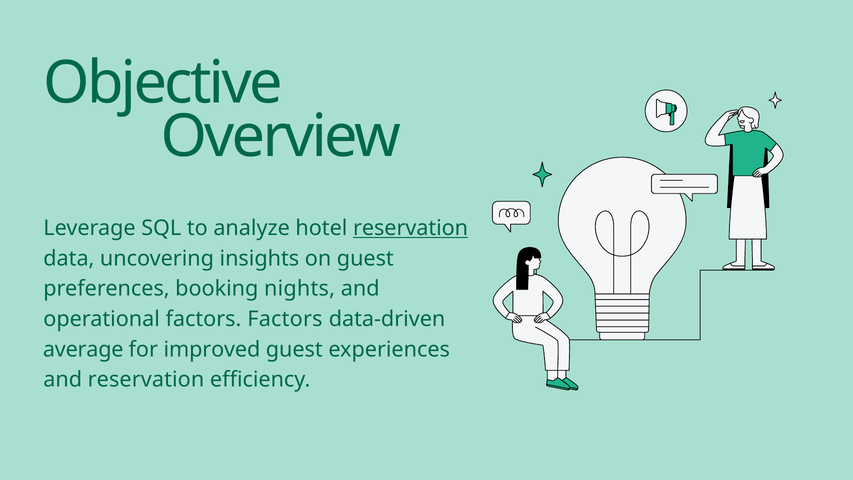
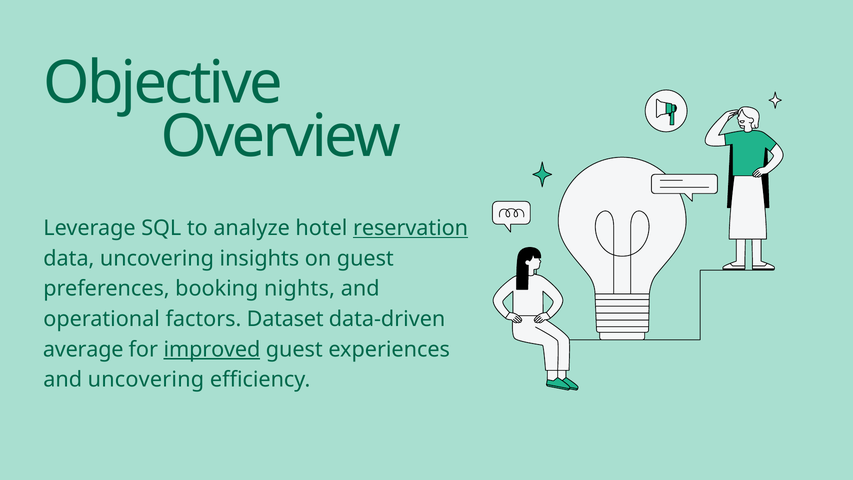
factors Factors: Factors -> Dataset (285, 319)
improved underline: none -> present (212, 349)
and reservation: reservation -> uncovering (146, 380)
